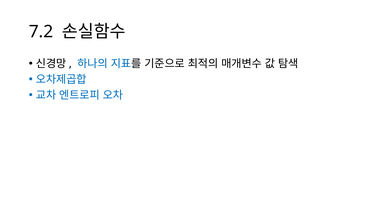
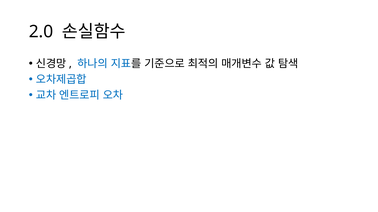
7.2: 7.2 -> 2.0 (41, 32)
